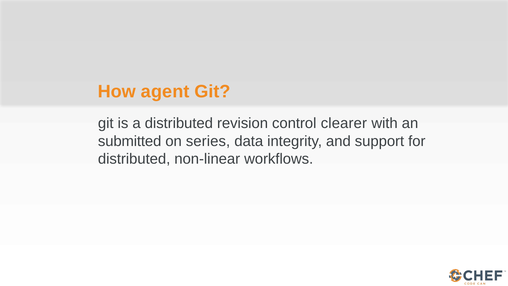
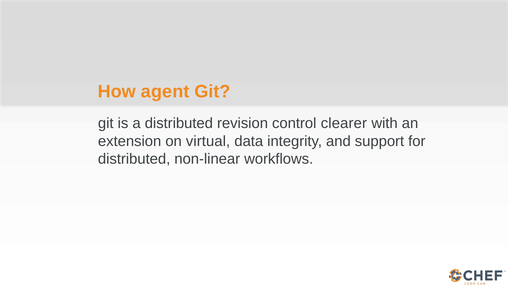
submitted: submitted -> extension (130, 141)
series: series -> virtual (208, 141)
